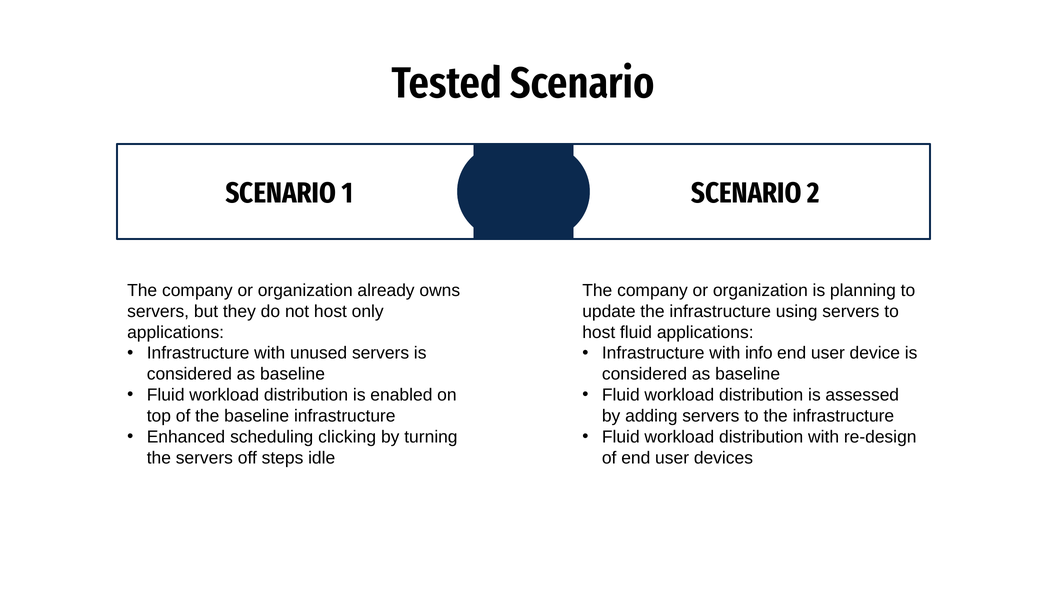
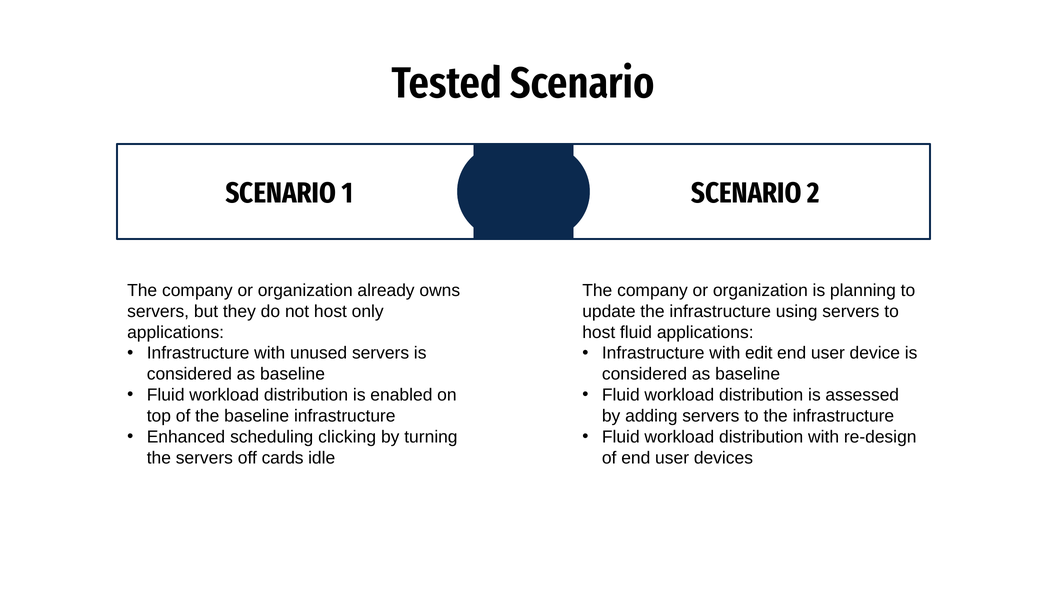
info: info -> edit (759, 353)
steps: steps -> cards (283, 458)
